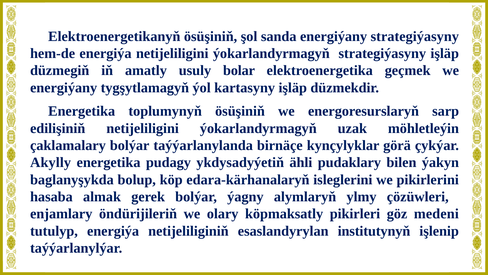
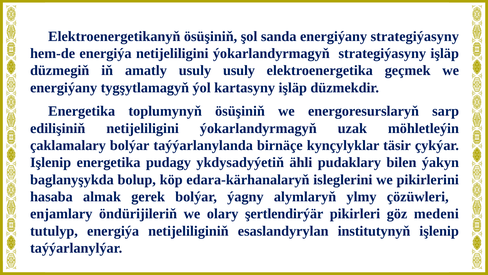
usuly bolar: bolar -> usuly (239, 70)
görä: görä -> täsir (397, 145)
Akylly: Akylly -> Işlenip (51, 162)
köpmaksatly: köpmaksatly -> şertlendirýär (284, 214)
